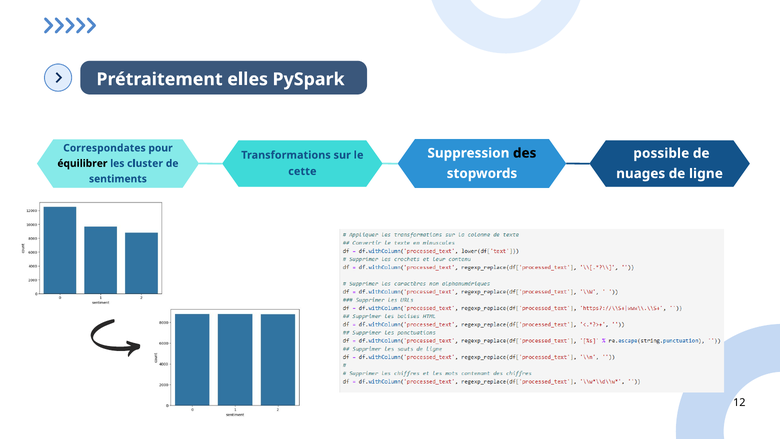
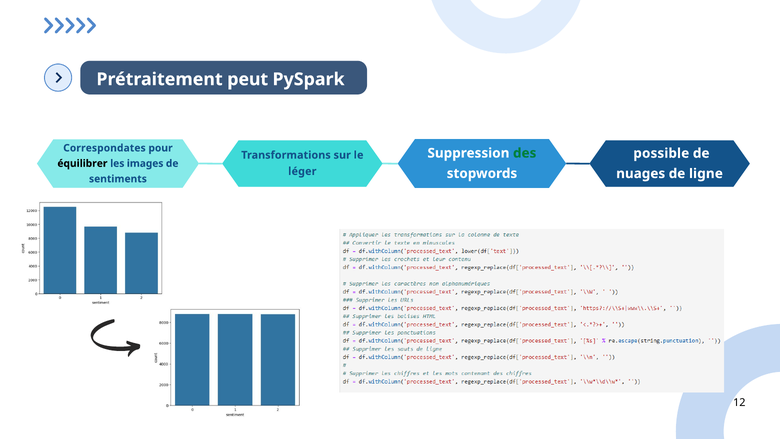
elles: elles -> peut (248, 79)
des colour: black -> green (525, 153)
cluster: cluster -> images (145, 163)
cette: cette -> léger (302, 171)
